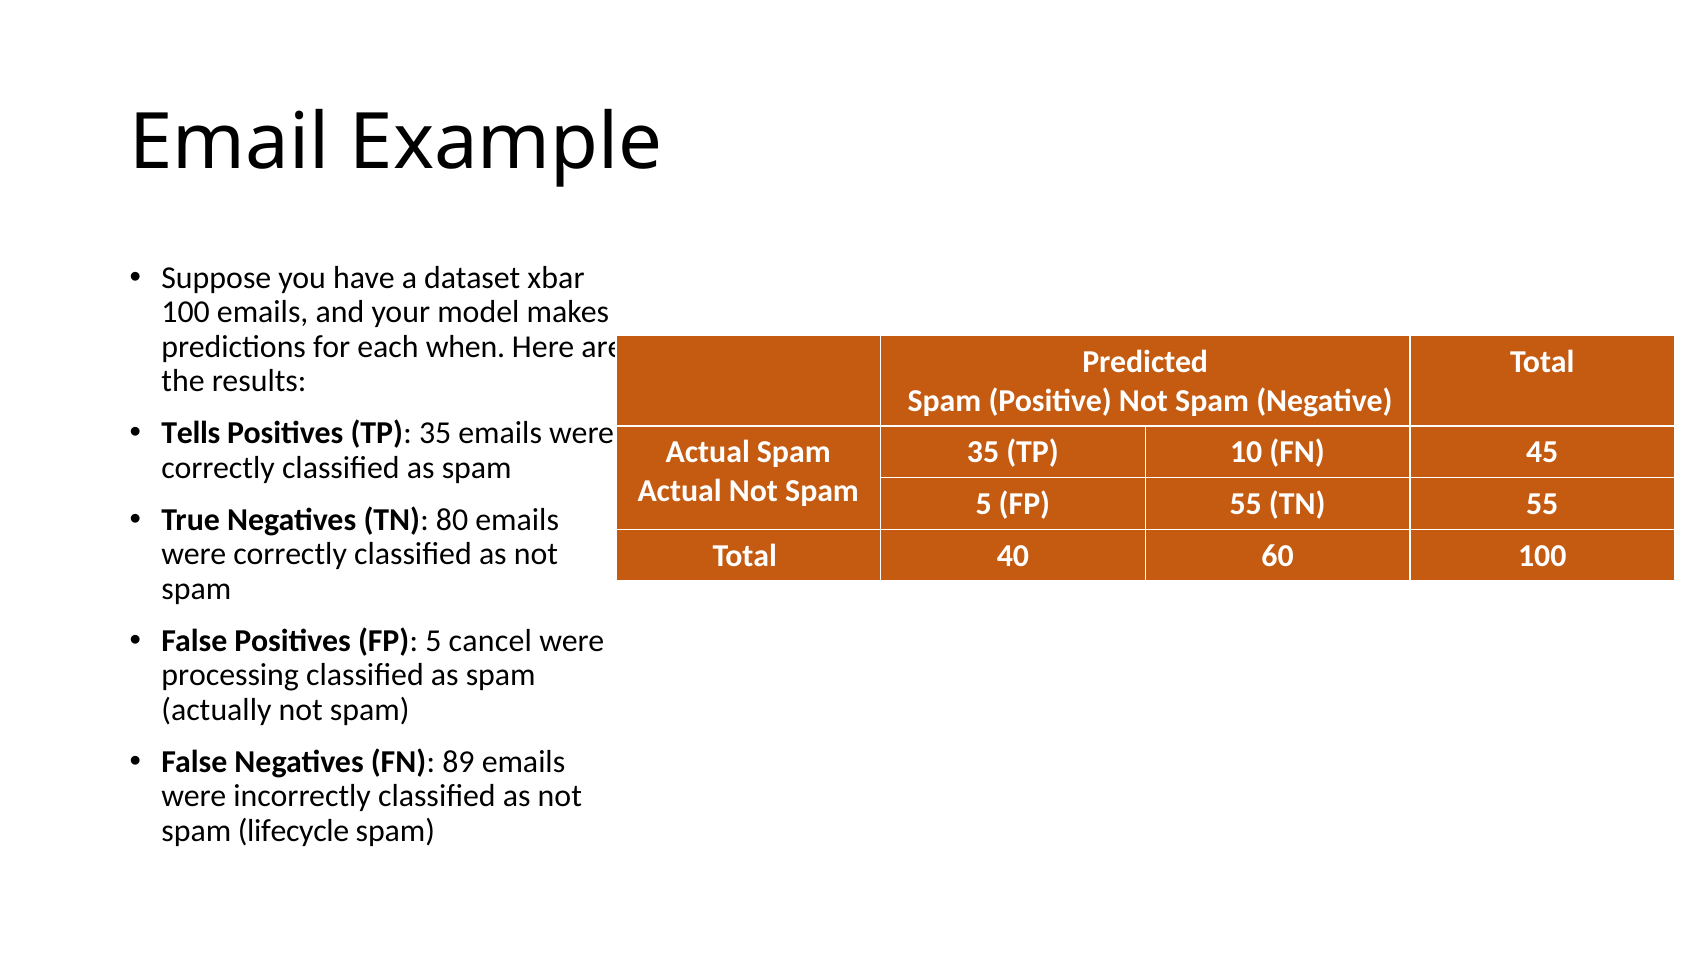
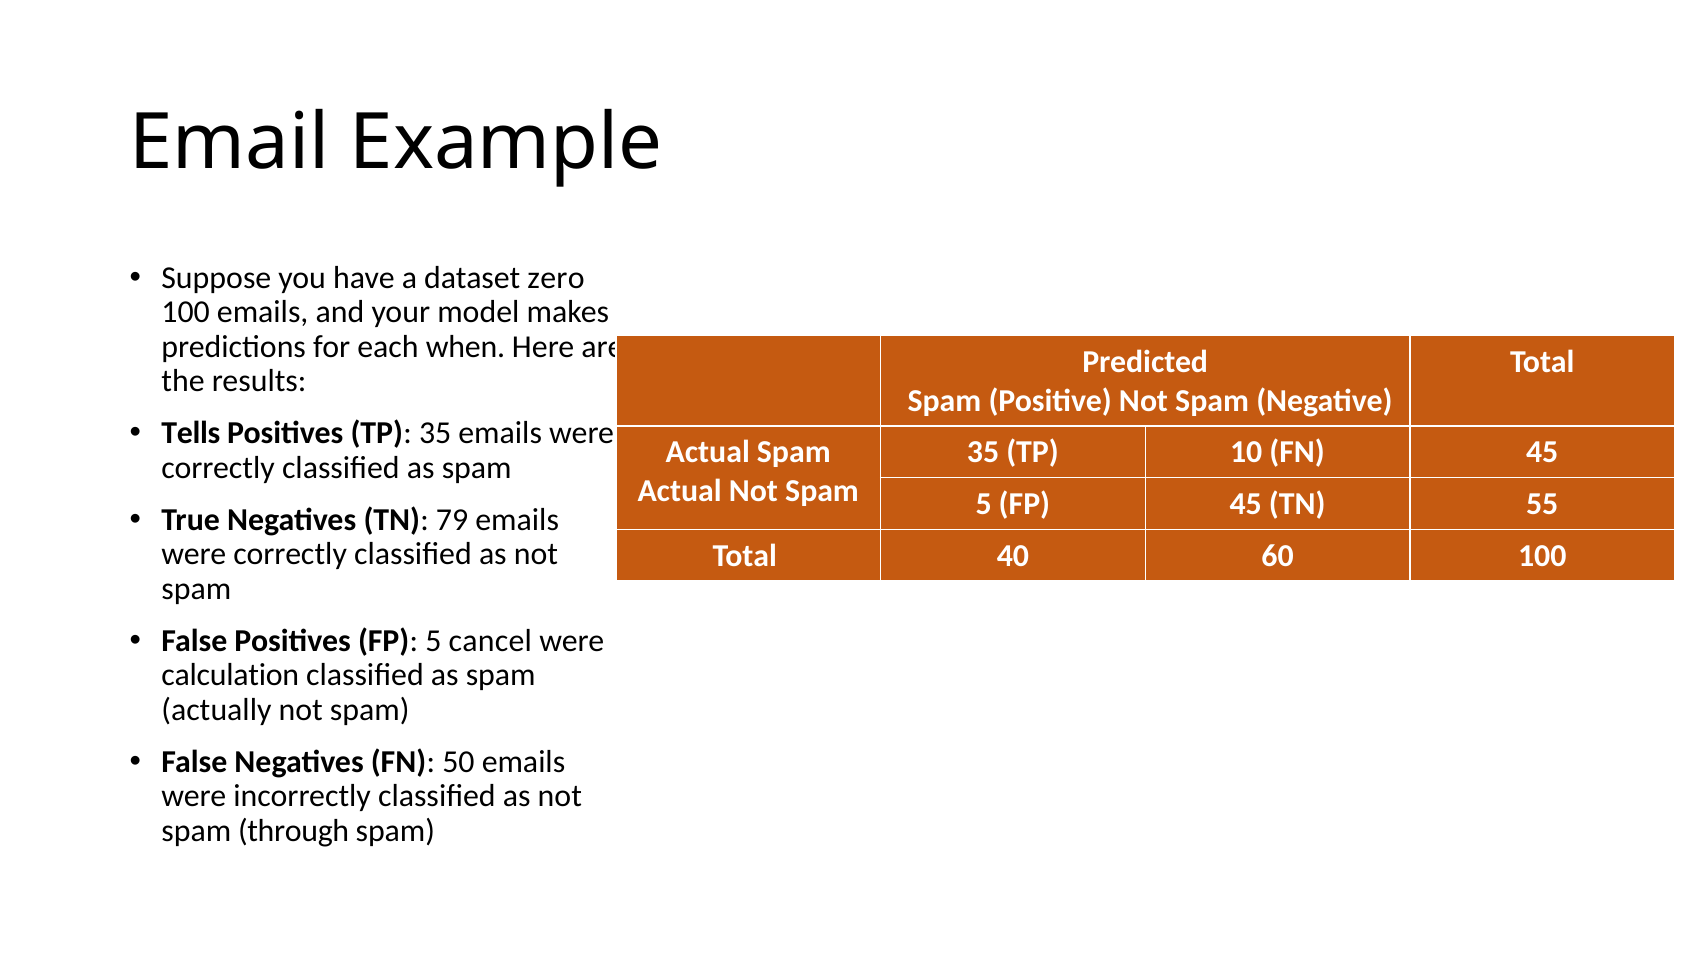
xbar: xbar -> zero (556, 278)
FP 55: 55 -> 45 (1246, 504)
80: 80 -> 79 (452, 520)
processing: processing -> calculation (230, 675)
89: 89 -> 50 (458, 762)
lifecycle: lifecycle -> through (294, 831)
